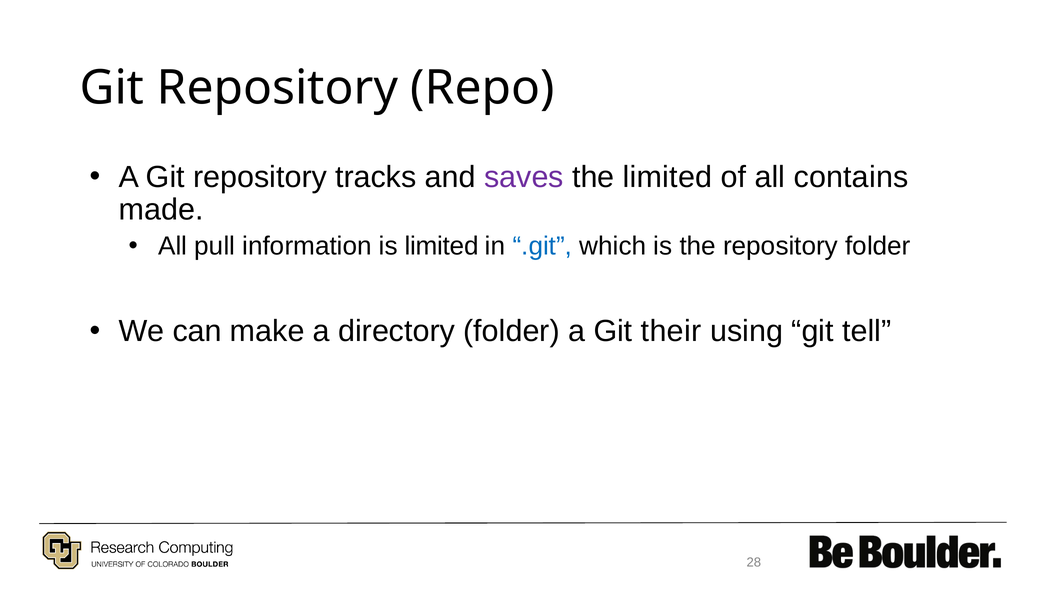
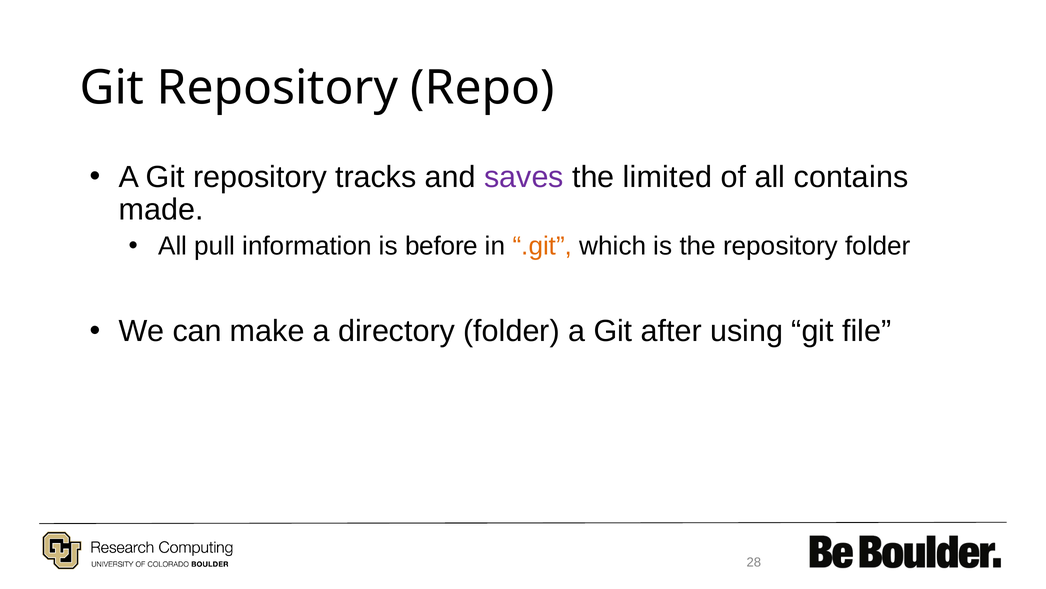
is limited: limited -> before (442, 246)
.git colour: blue -> orange (542, 246)
their: their -> after (671, 331)
tell: tell -> file (867, 331)
